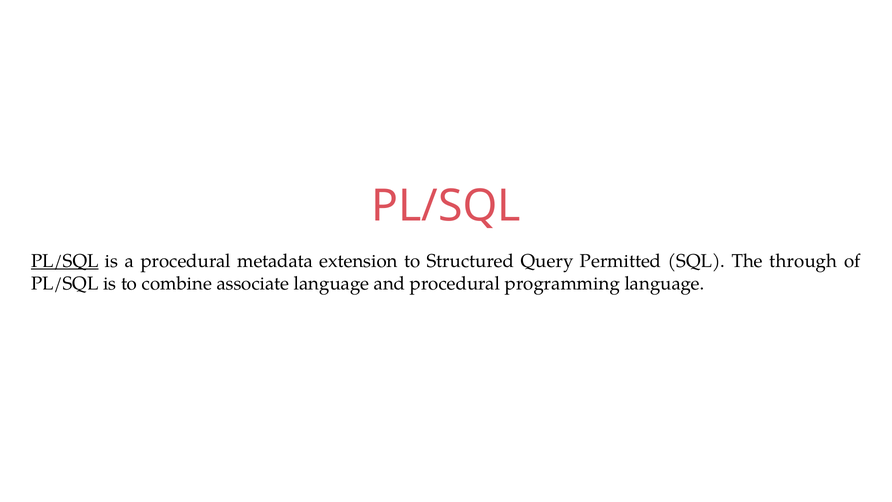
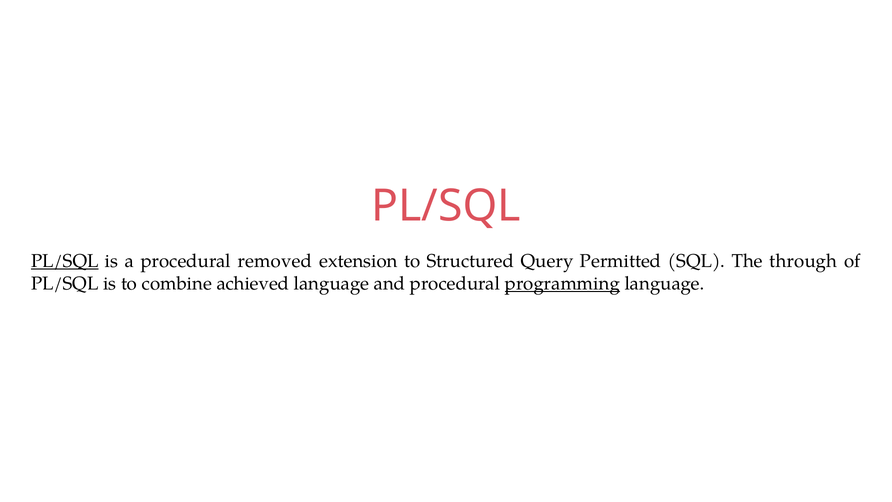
metadata: metadata -> removed (275, 261)
associate: associate -> achieved (253, 283)
programming underline: none -> present (562, 283)
